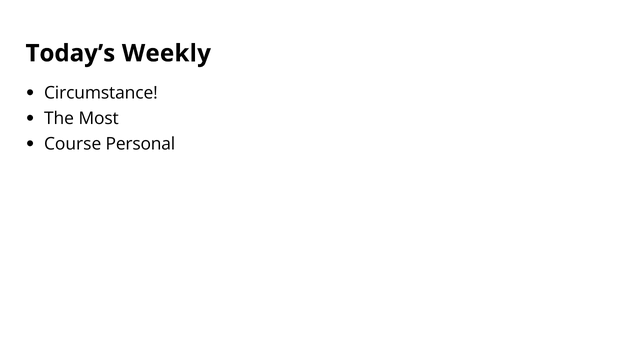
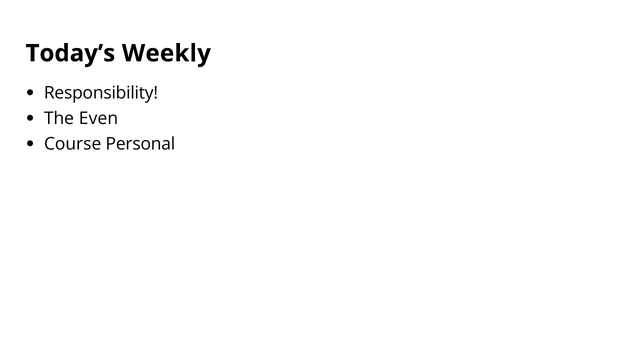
Circumstance: Circumstance -> Responsibility (101, 93)
Most: Most -> Even (98, 118)
